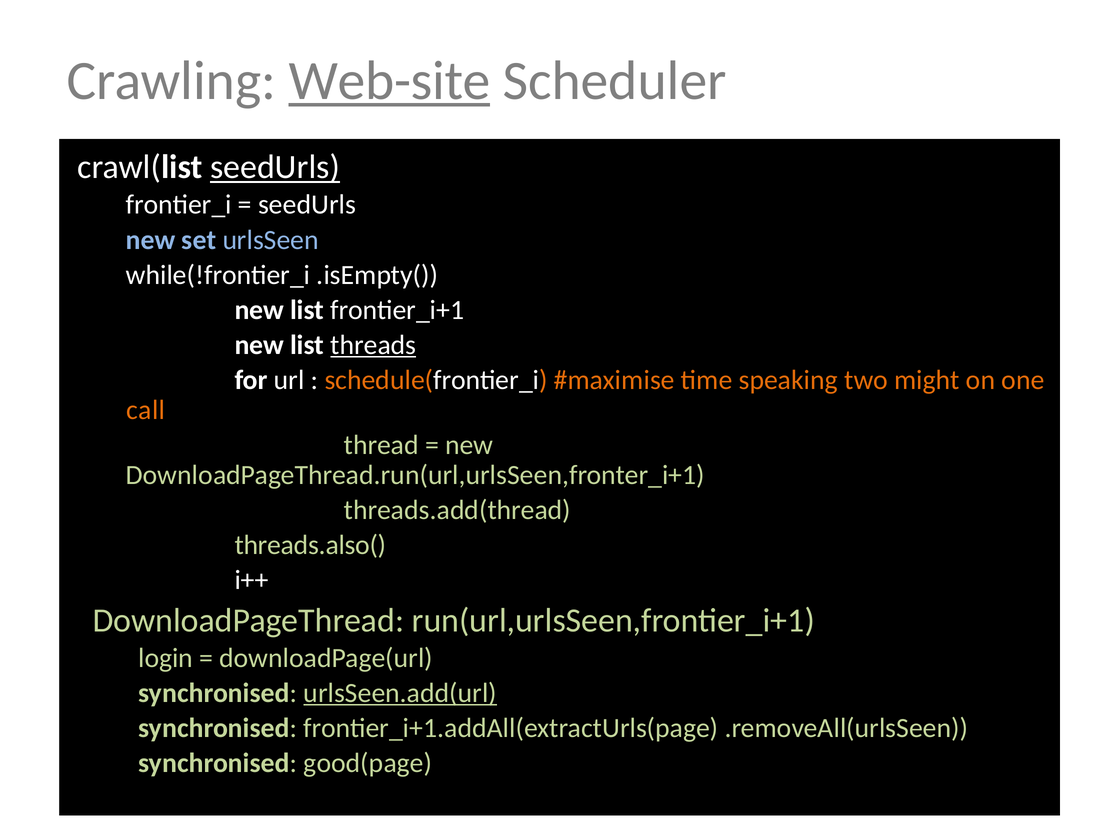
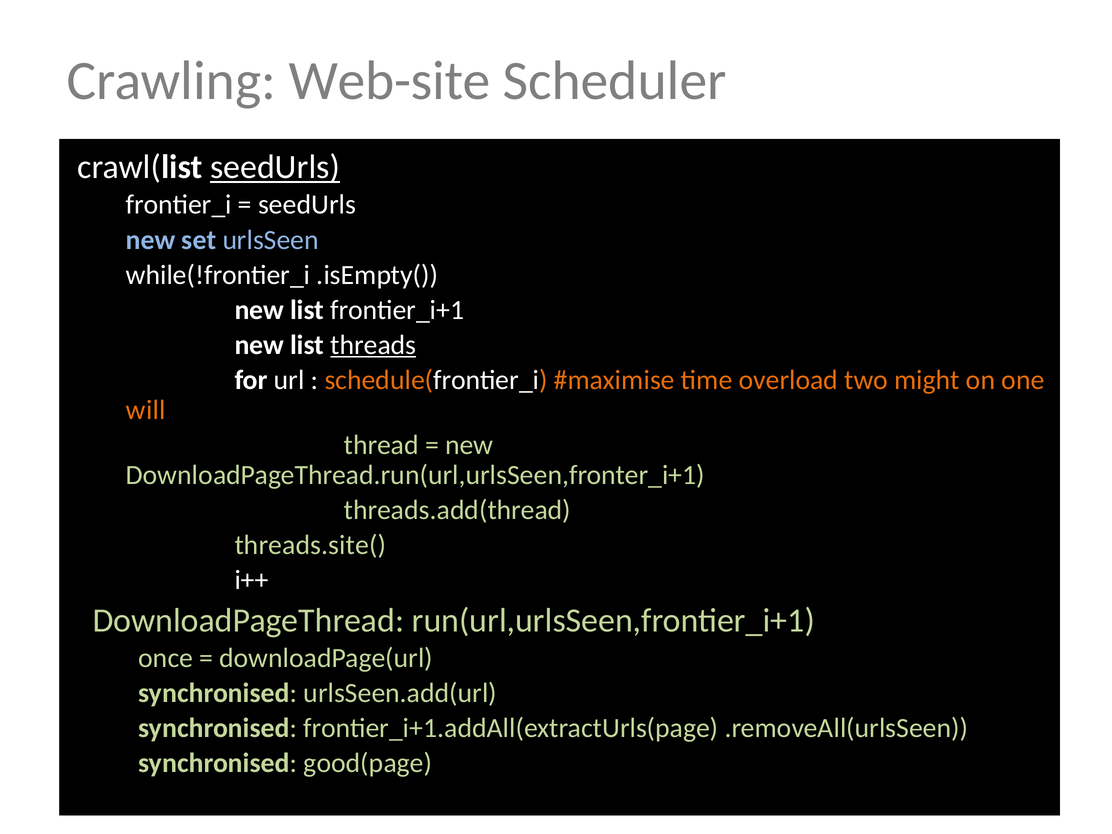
Web-site underline: present -> none (390, 81)
speaking: speaking -> overload (788, 380)
call: call -> will (146, 410)
threads.also(: threads.also( -> threads.site( (310, 545)
login: login -> once (166, 658)
urlsSeen.add(url underline: present -> none (400, 693)
